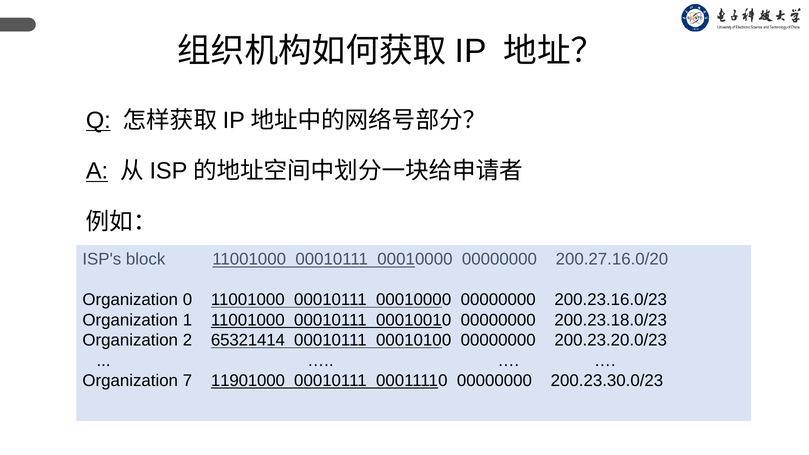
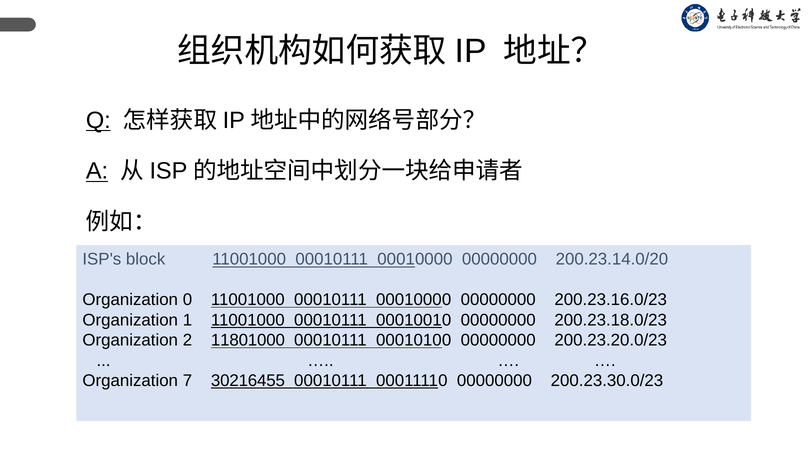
200.27.16.0/20: 200.27.16.0/20 -> 200.23.14.0/20 (612, 259)
65321414: 65321414 -> 11801000 (248, 340)
11901000: 11901000 -> 30216455 (248, 381)
